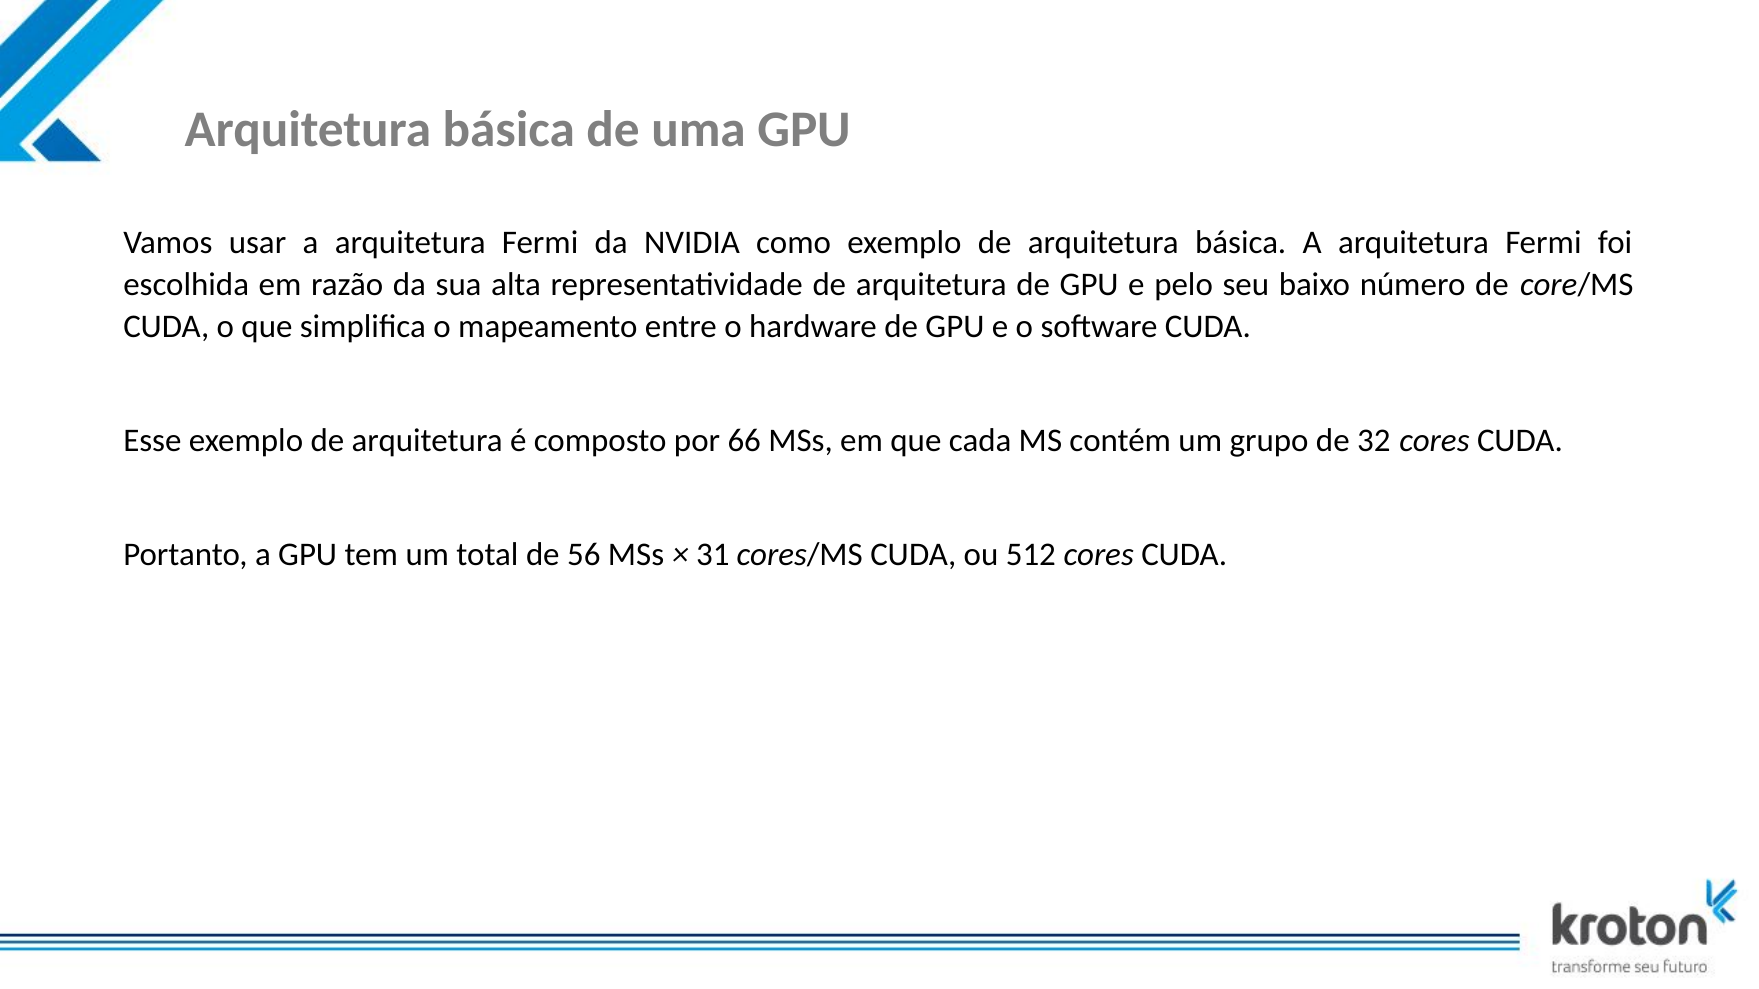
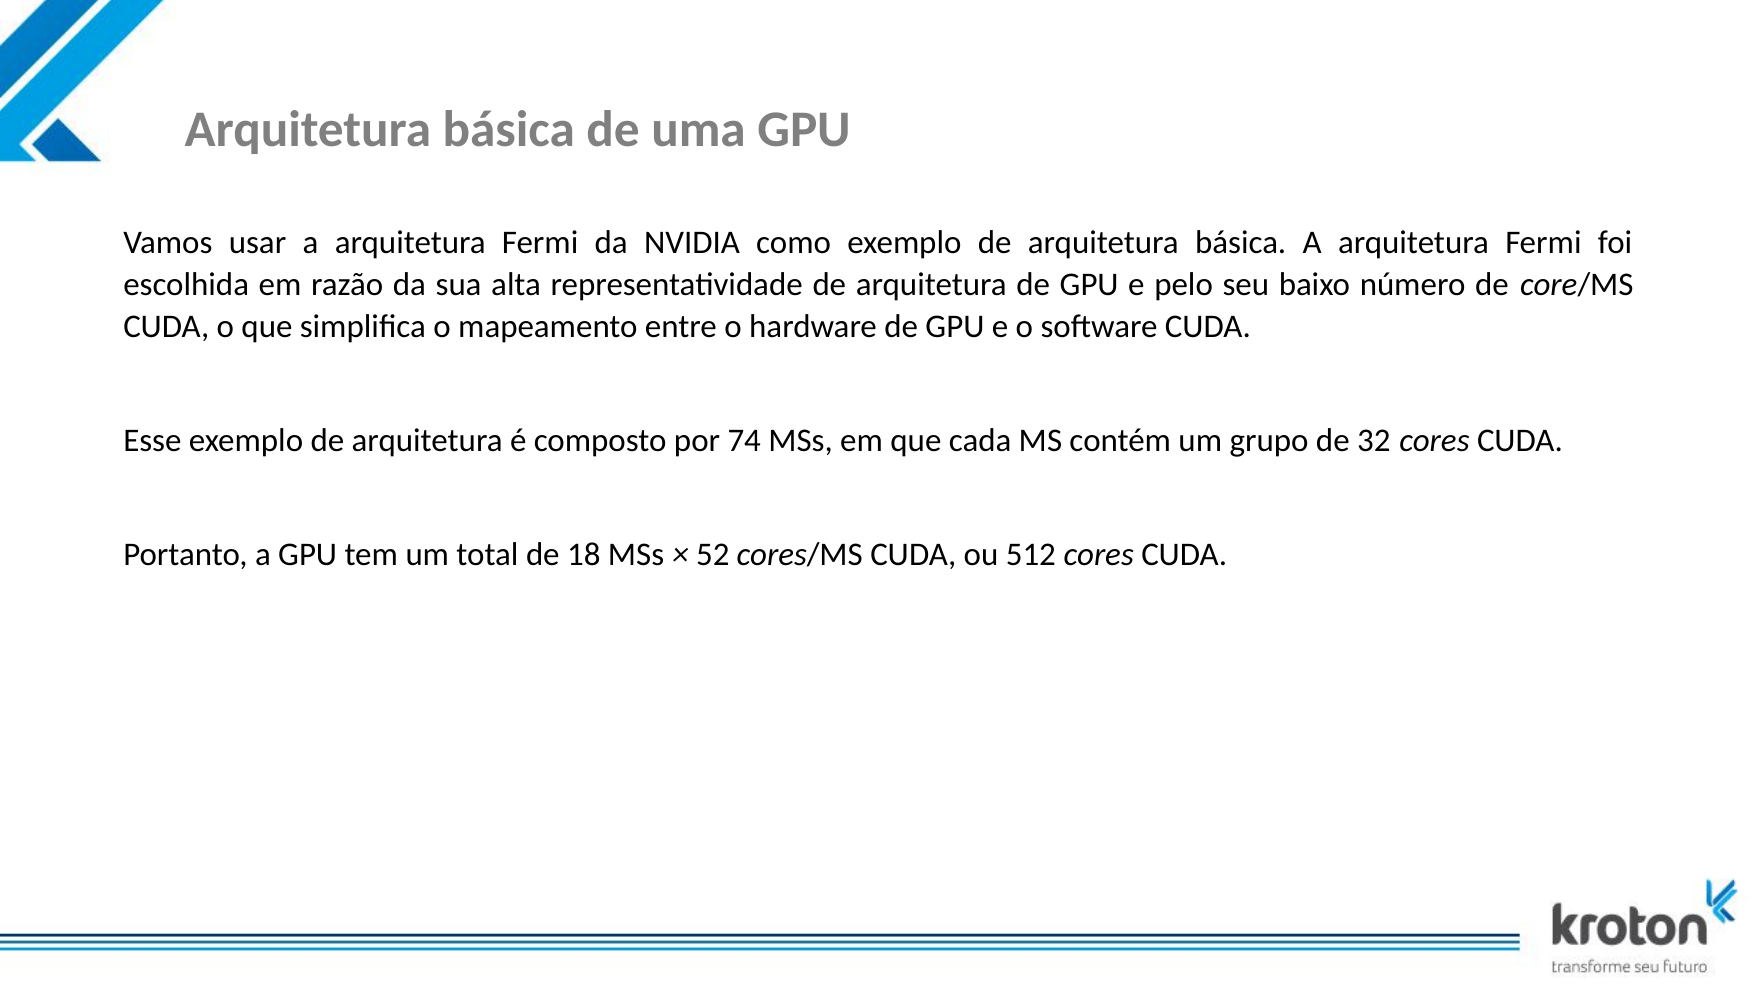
66: 66 -> 74 (744, 441)
56: 56 -> 18 (584, 555)
31: 31 -> 52 (713, 555)
